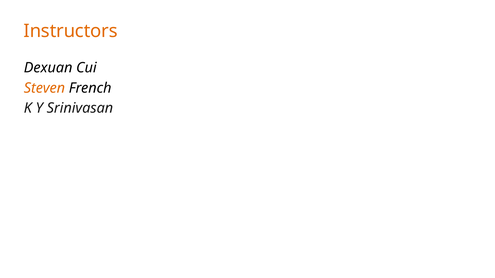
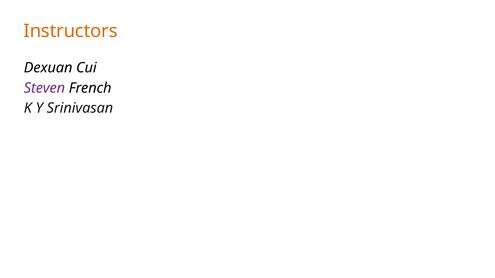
Steven colour: orange -> purple (44, 88)
